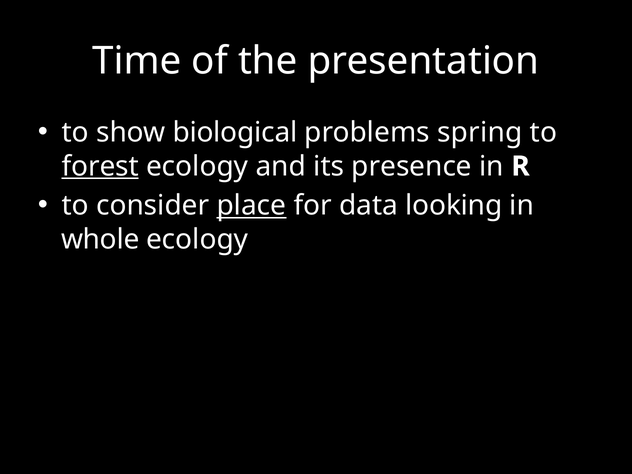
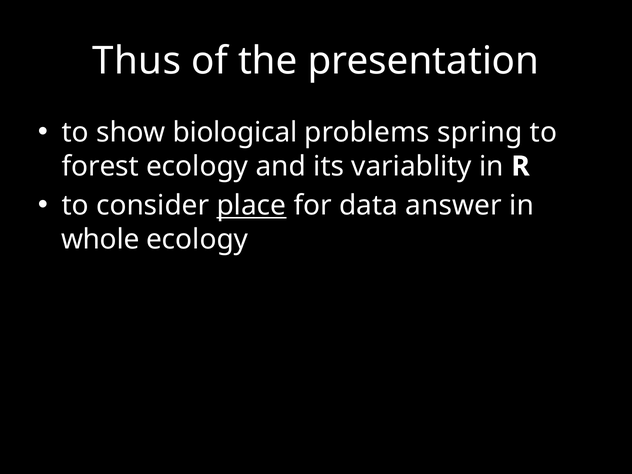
Time: Time -> Thus (137, 61)
forest underline: present -> none (100, 166)
presence: presence -> variablity (412, 166)
looking: looking -> answer (454, 206)
